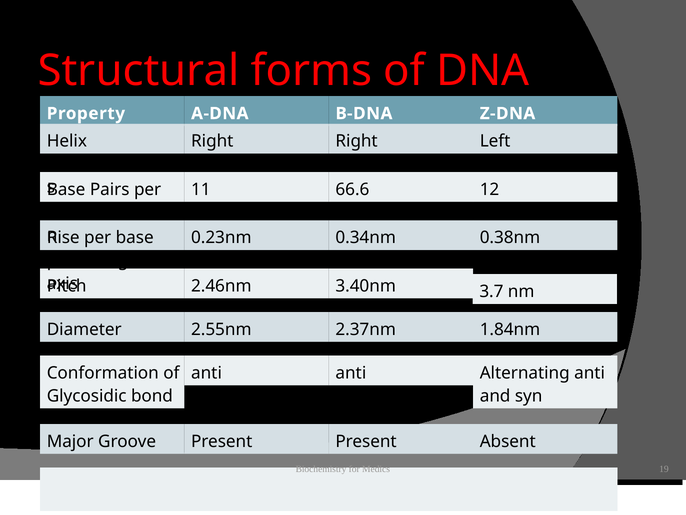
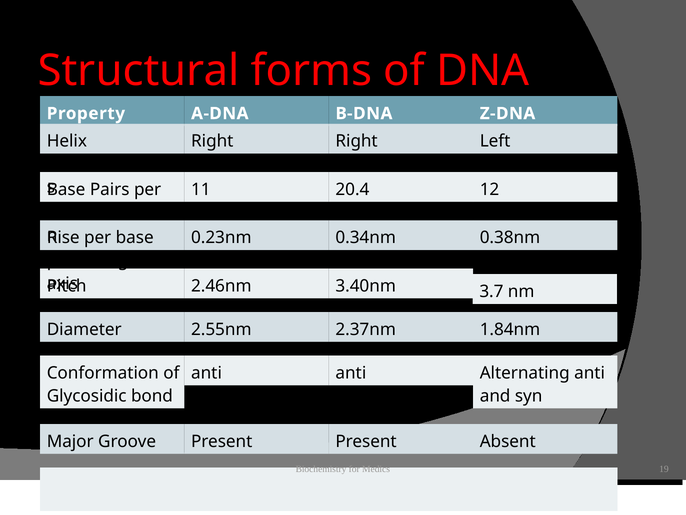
66.6: 66.6 -> 20.4 (352, 189)
